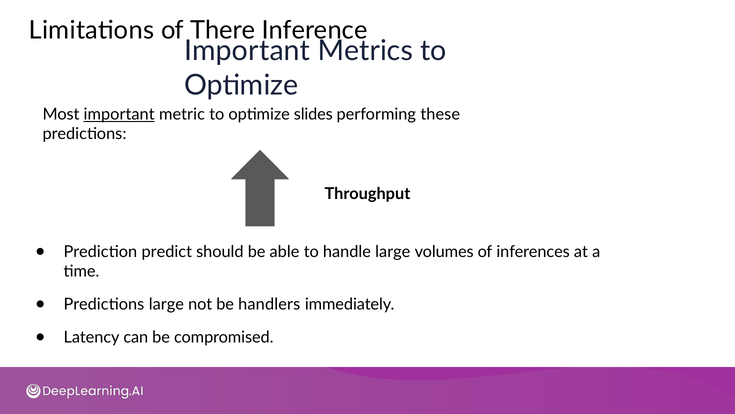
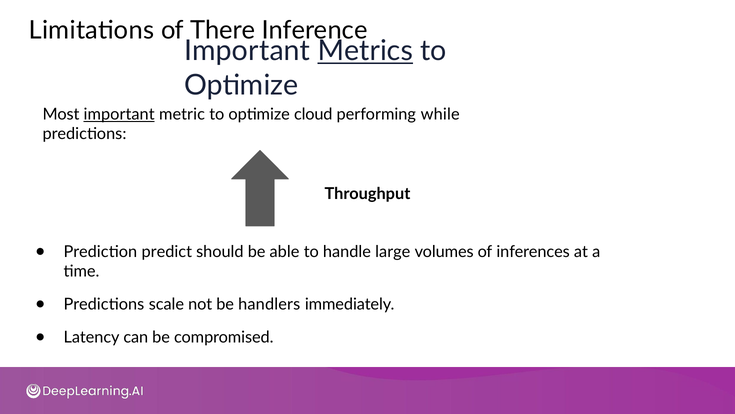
Metrics underline: none -> present (365, 51)
slides: slides -> cloud (313, 114)
these: these -> while (440, 114)
Predictions large: large -> scale (166, 304)
